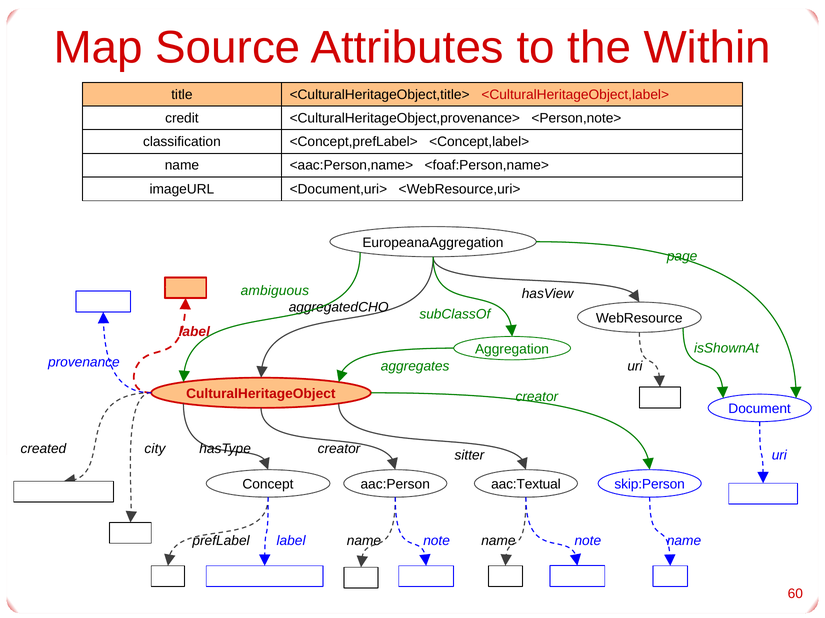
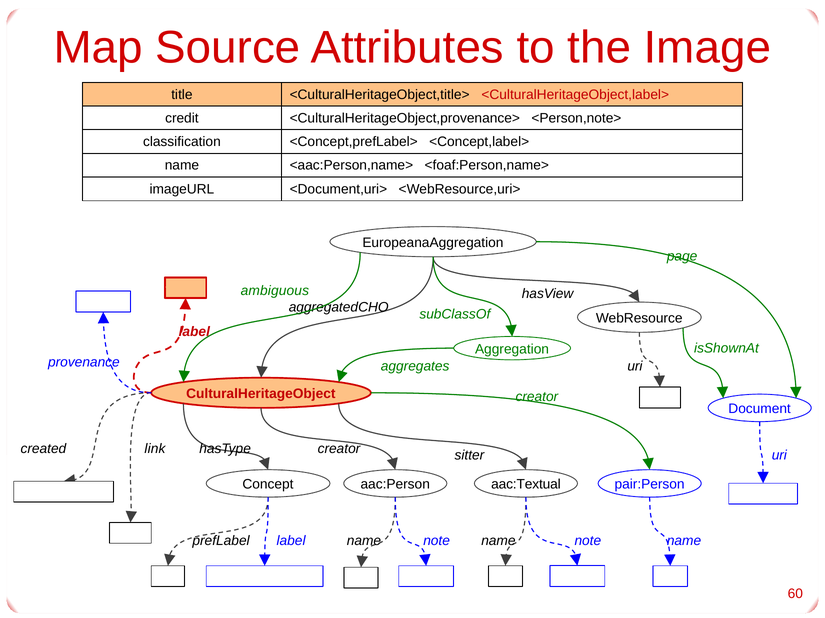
the Within: Within -> Image (707, 48)
city: city -> link (155, 449)
skip:Person: skip:Person -> pair:Person (650, 485)
